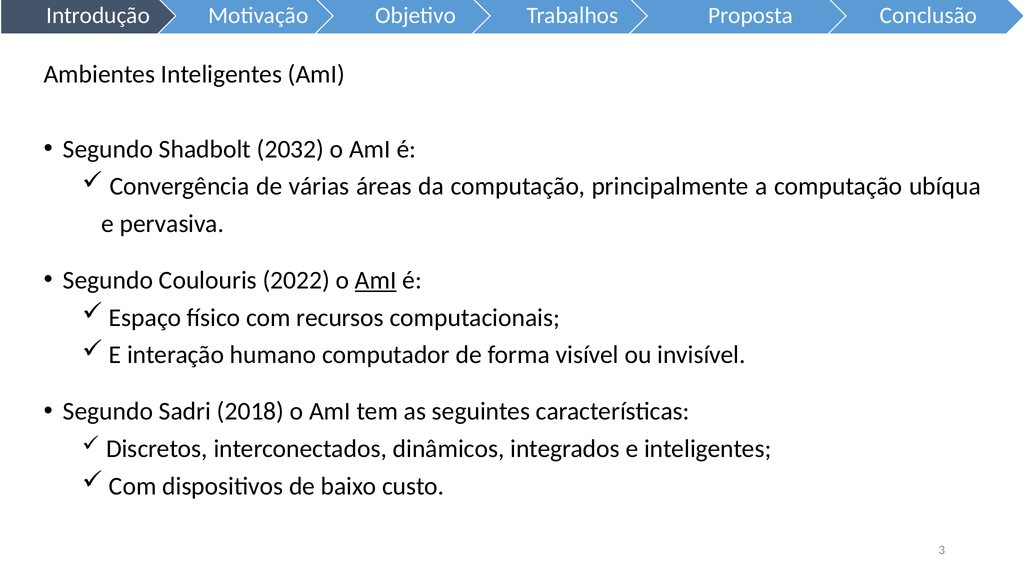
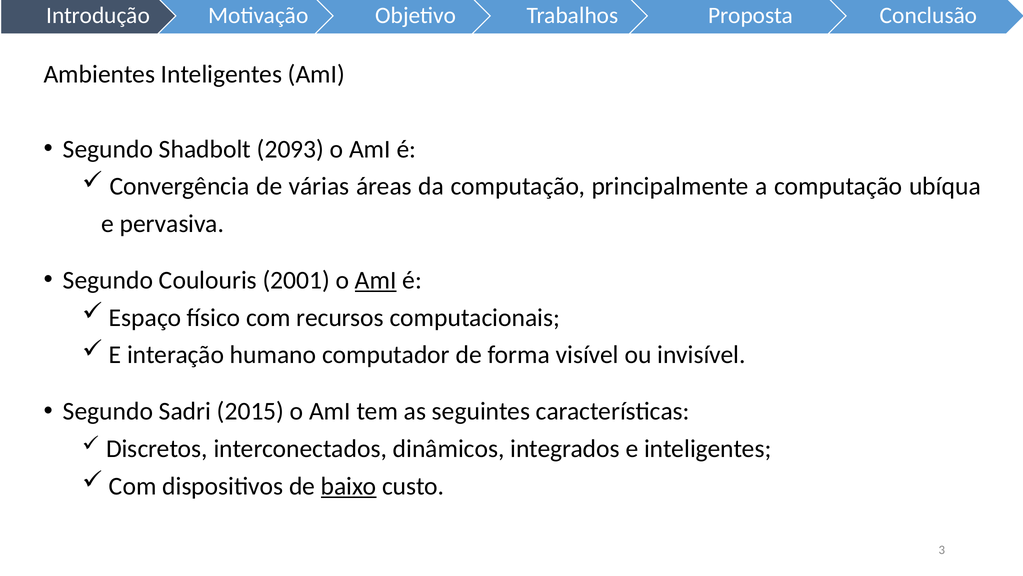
2032: 2032 -> 2093 (290, 149)
2022: 2022 -> 2001 (296, 280)
2018: 2018 -> 2015 (251, 411)
baixo underline: none -> present (349, 486)
